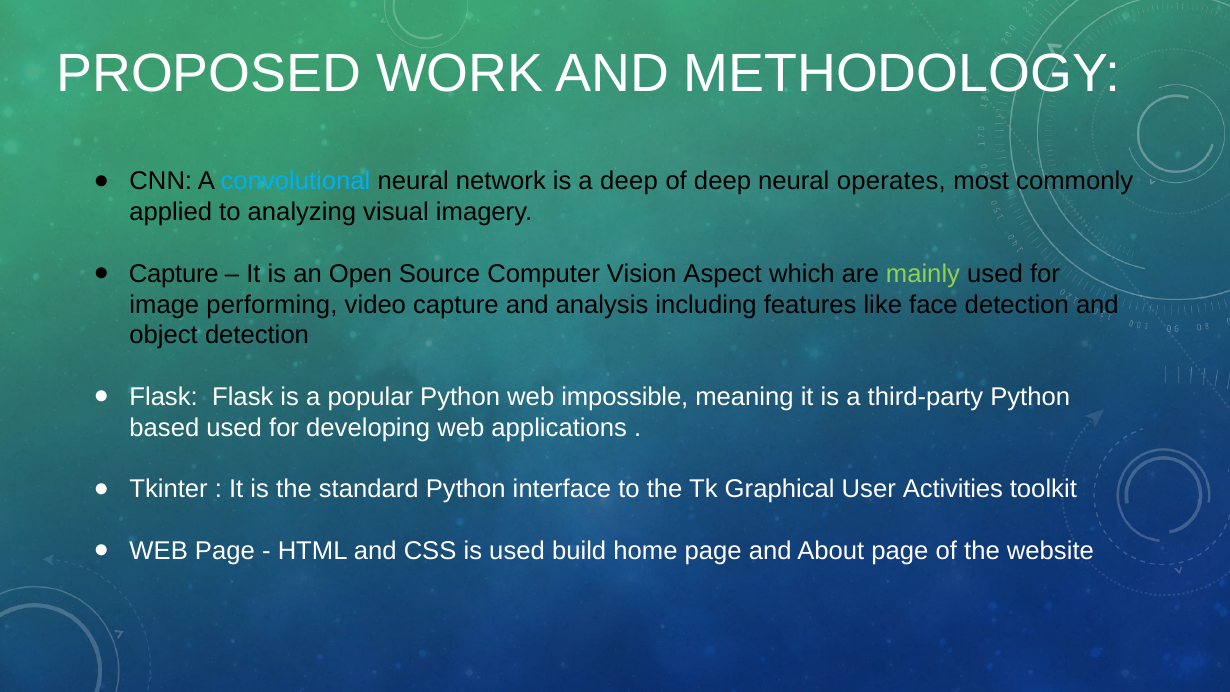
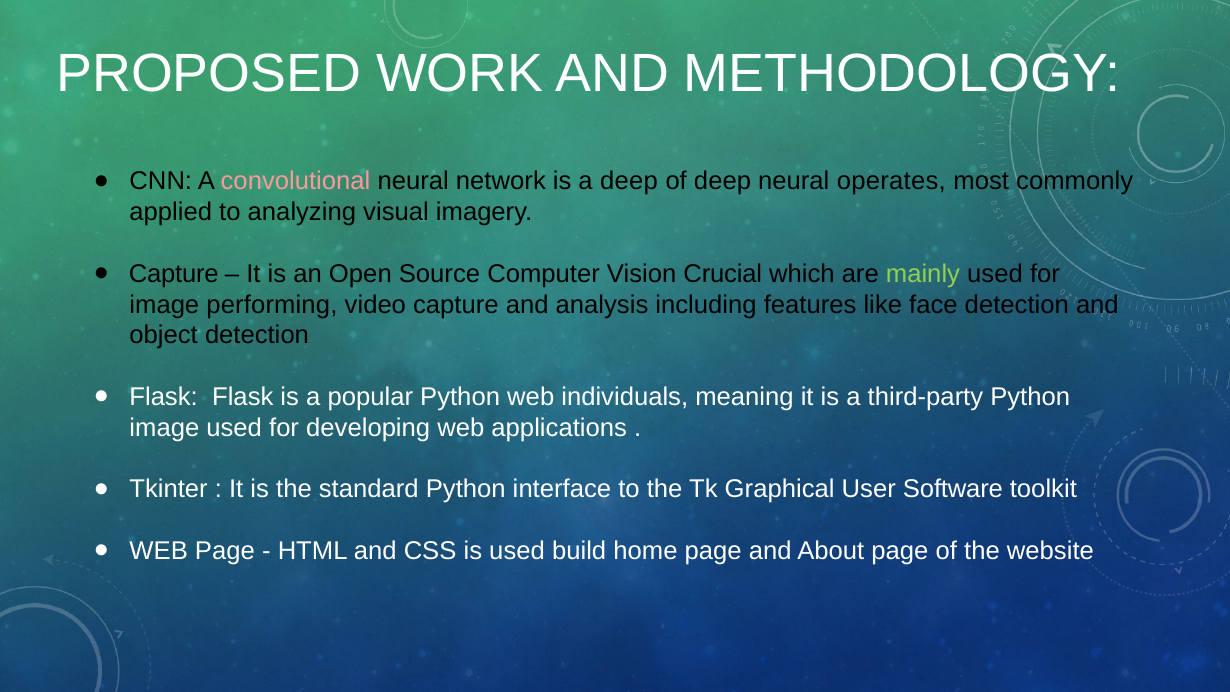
convolutional colour: light blue -> pink (296, 181)
Aspect: Aspect -> Crucial (723, 274)
impossible: impossible -> individuals (625, 397)
based: based -> image (164, 428)
Activities: Activities -> Software (953, 489)
